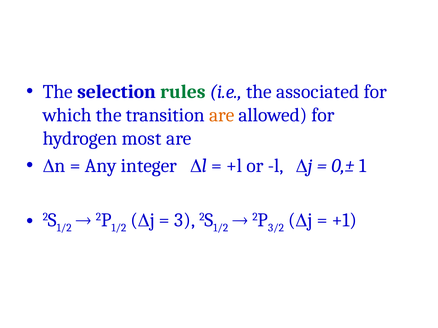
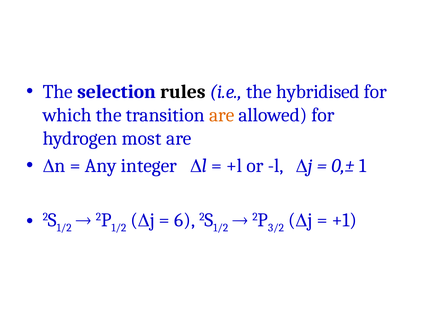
rules colour: green -> black (183, 92)
associated: associated -> hybridised (318, 92)
3: 3 -> 6 (185, 220)
